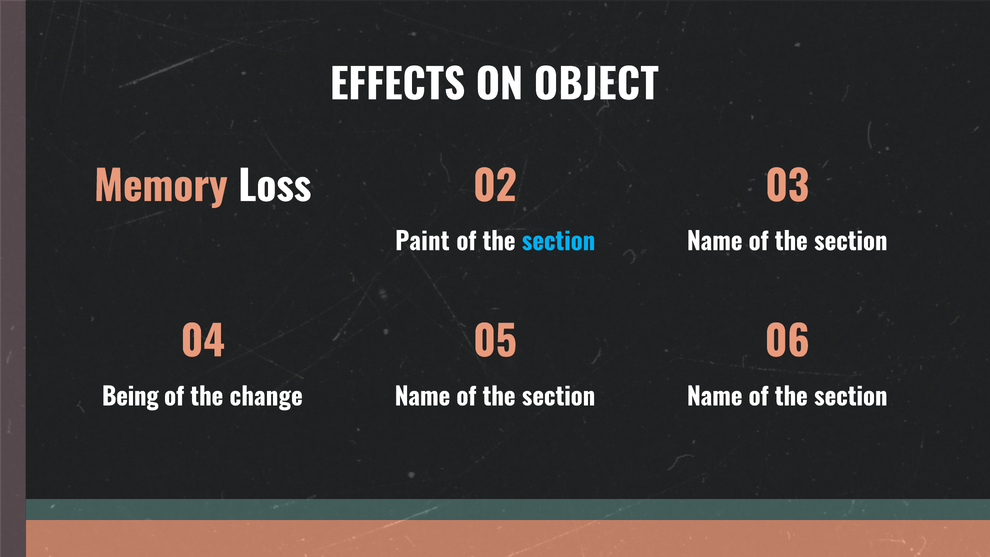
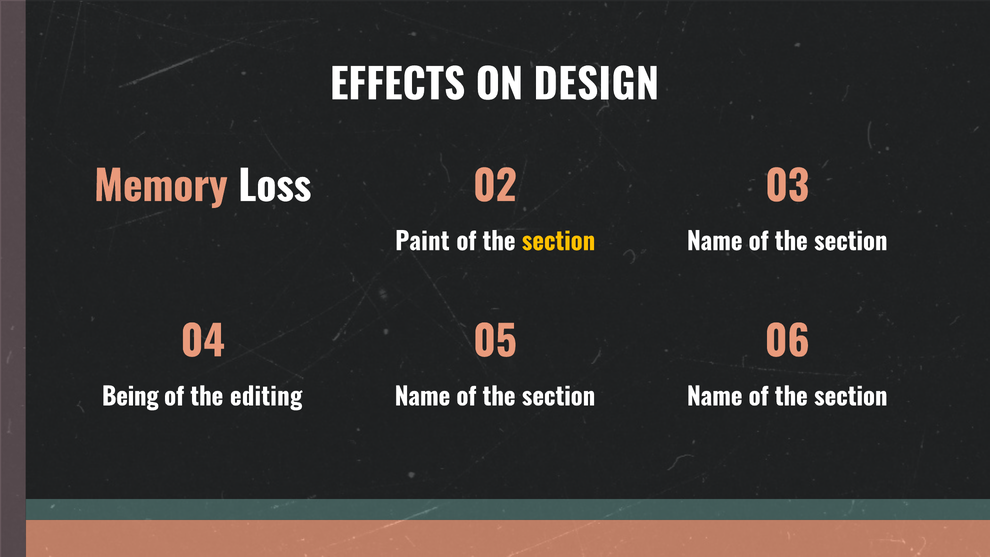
OBJECT: OBJECT -> DESIGN (596, 86)
section colour: light blue -> yellow (559, 242)
change: change -> editing (266, 397)
